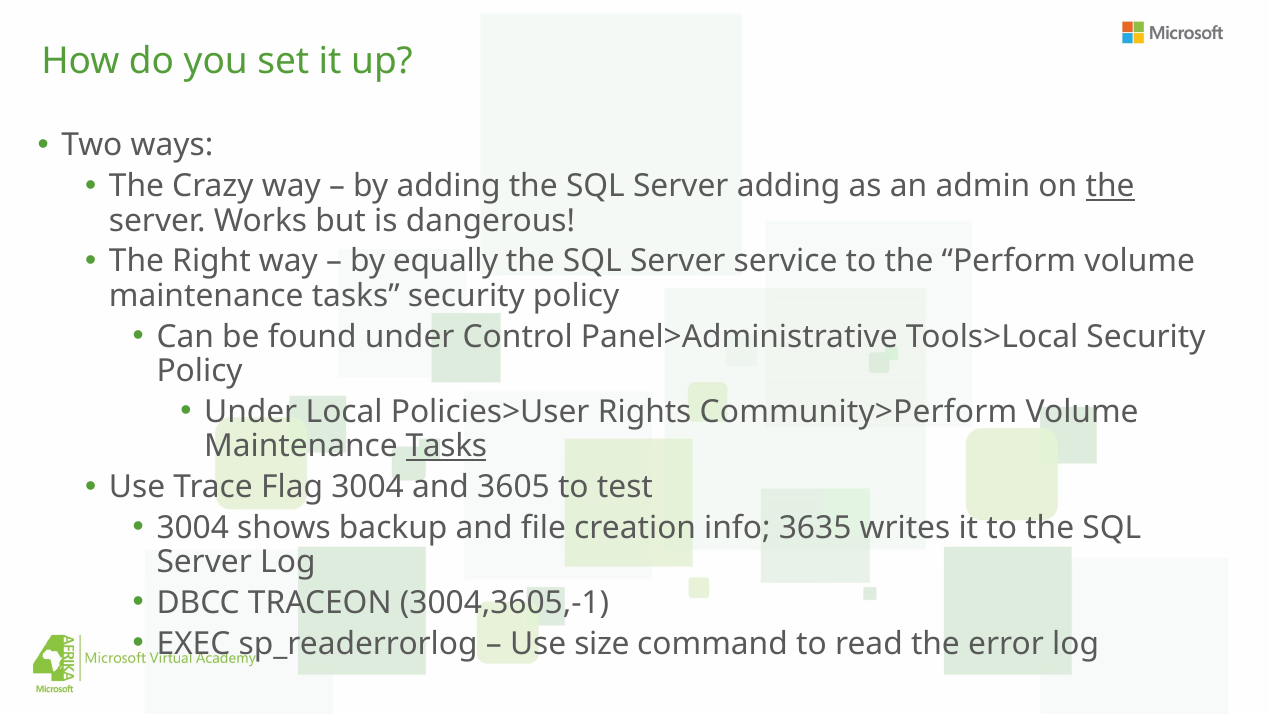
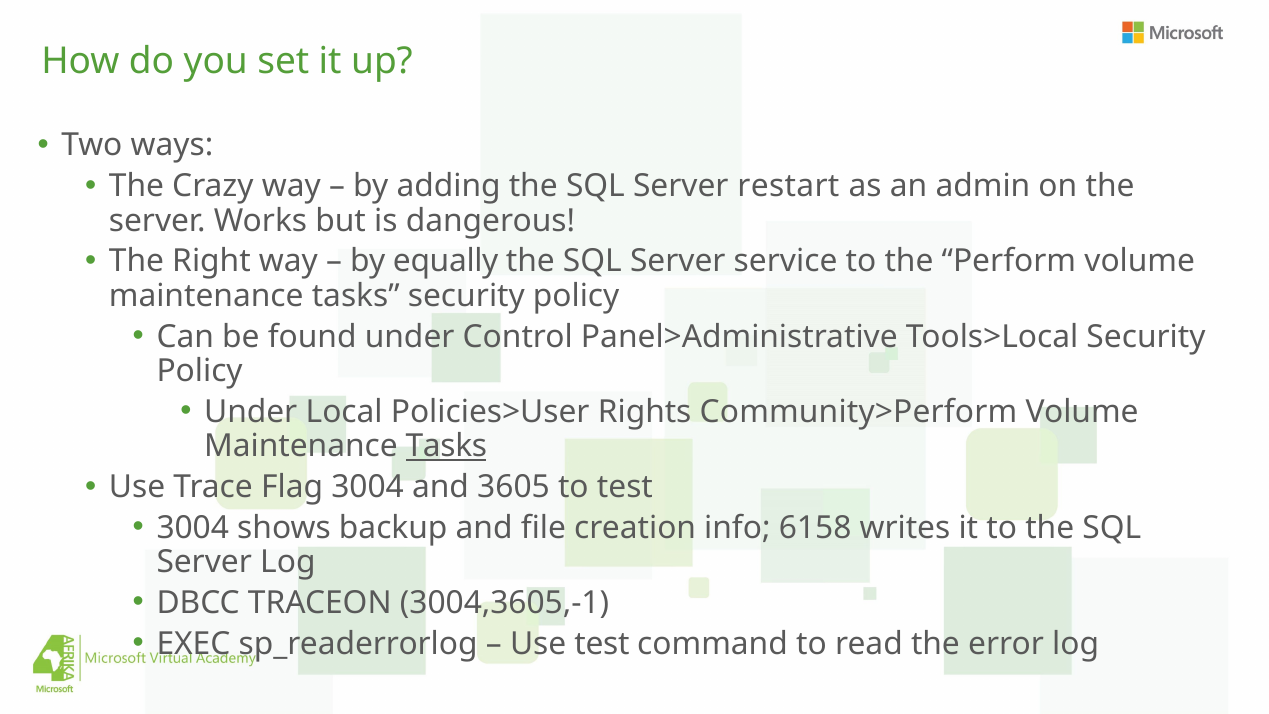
Server adding: adding -> restart (788, 186)
the underline: present -> none (1110, 186)
3635: 3635 -> 6158 (815, 528)
Use size: size -> test (602, 643)
